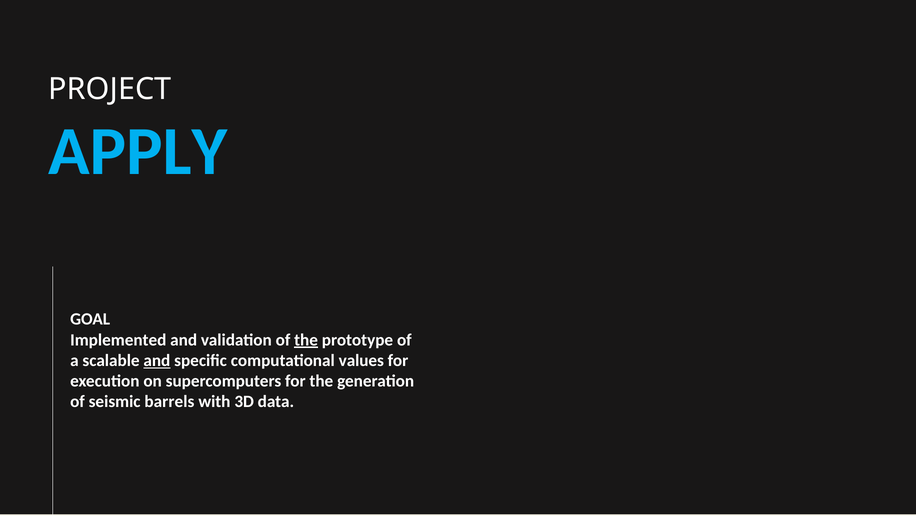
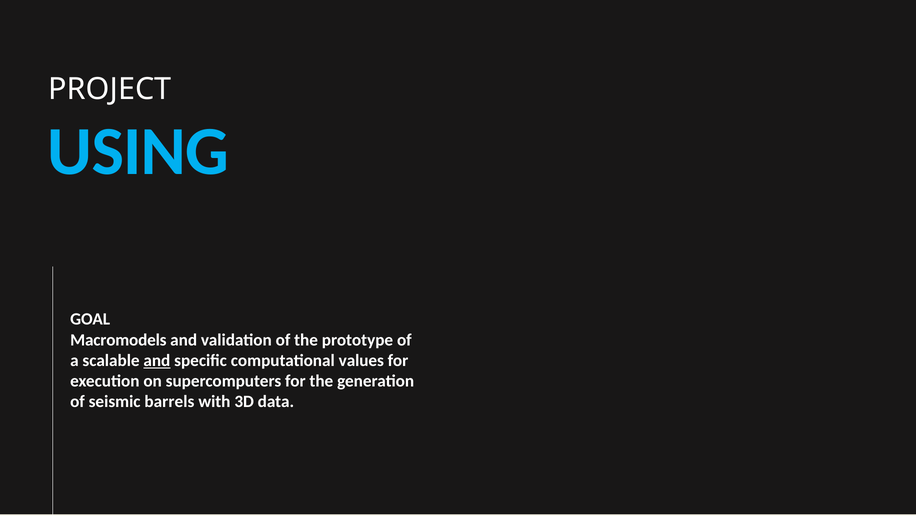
APPLY: APPLY -> USING (138, 151)
Implemented: Implemented -> Macromodels (118, 339)
the underline: present -> none (306, 339)
